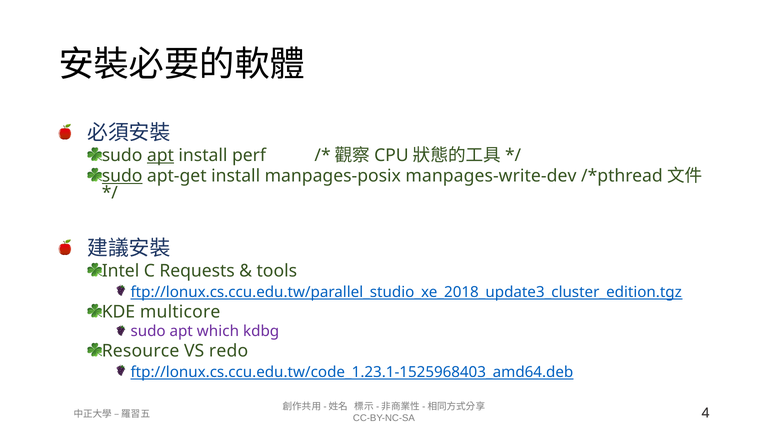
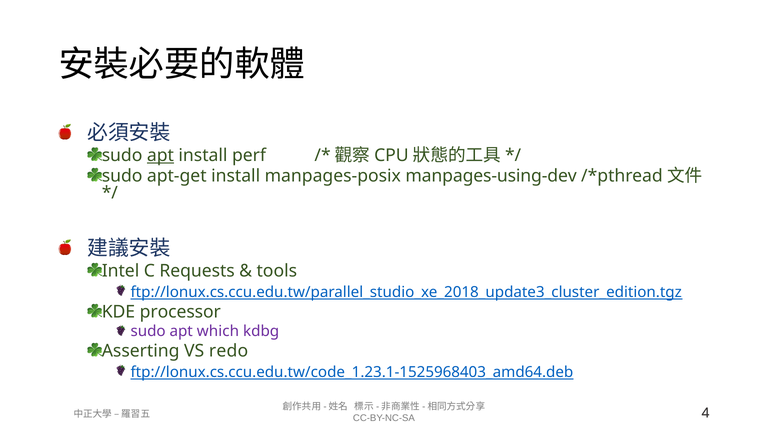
sudo underline: present -> none (122, 176)
manpages-write-dev: manpages-write-dev -> manpages-using-dev (491, 176)
multicore: multicore -> processor (180, 312)
Resource: Resource -> Asserting (141, 351)
